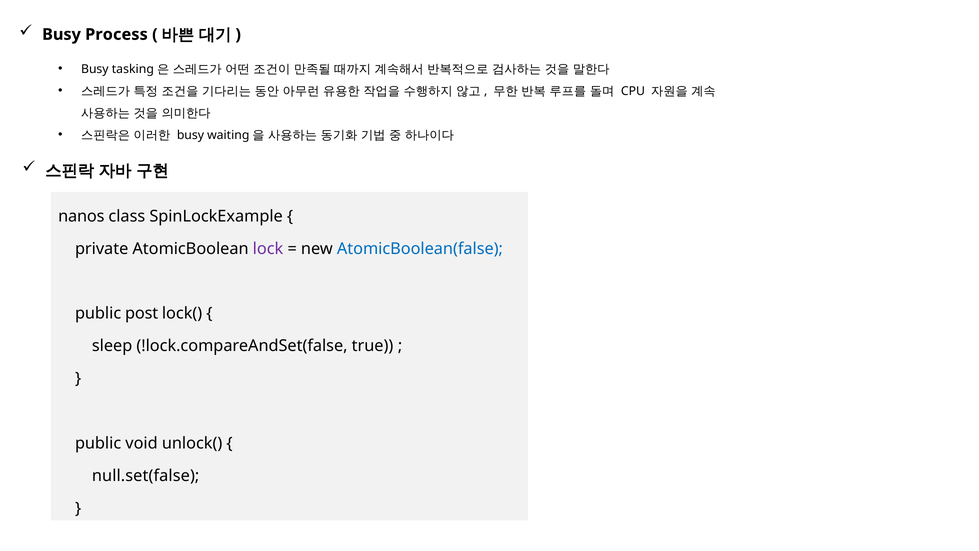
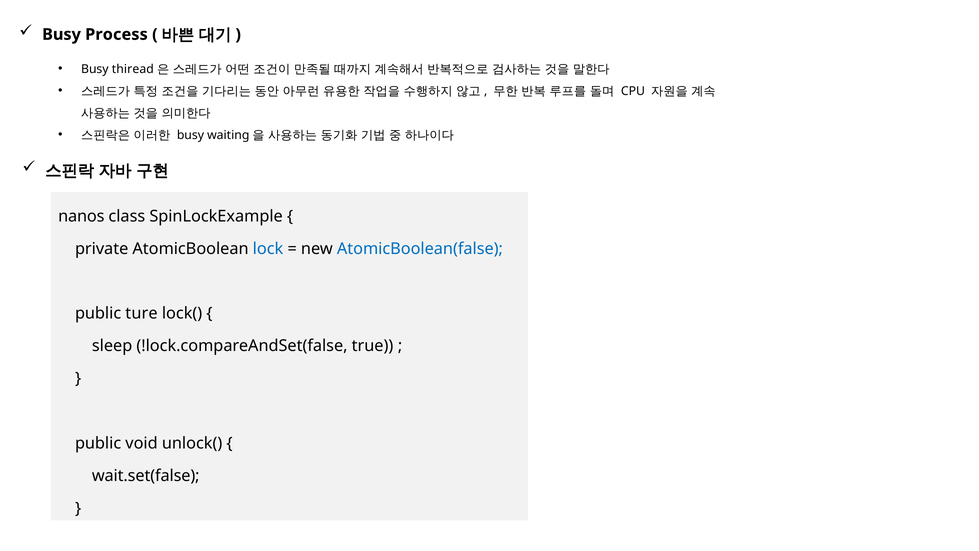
tasking: tasking -> thiread (133, 69)
lock colour: purple -> blue (268, 249)
post: post -> ture (142, 313)
null.set(false: null.set(false -> wait.set(false (146, 475)
